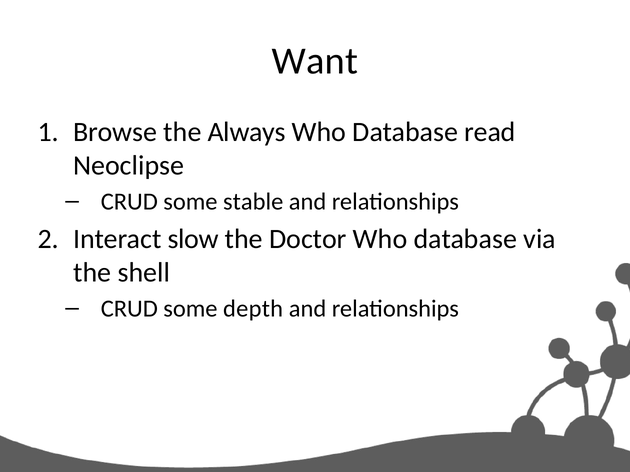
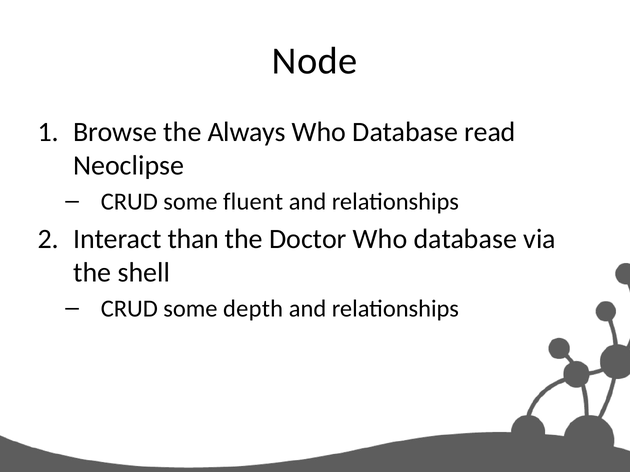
Want: Want -> Node (315, 61)
stable: stable -> fluent (253, 202)
slow: slow -> than (193, 239)
